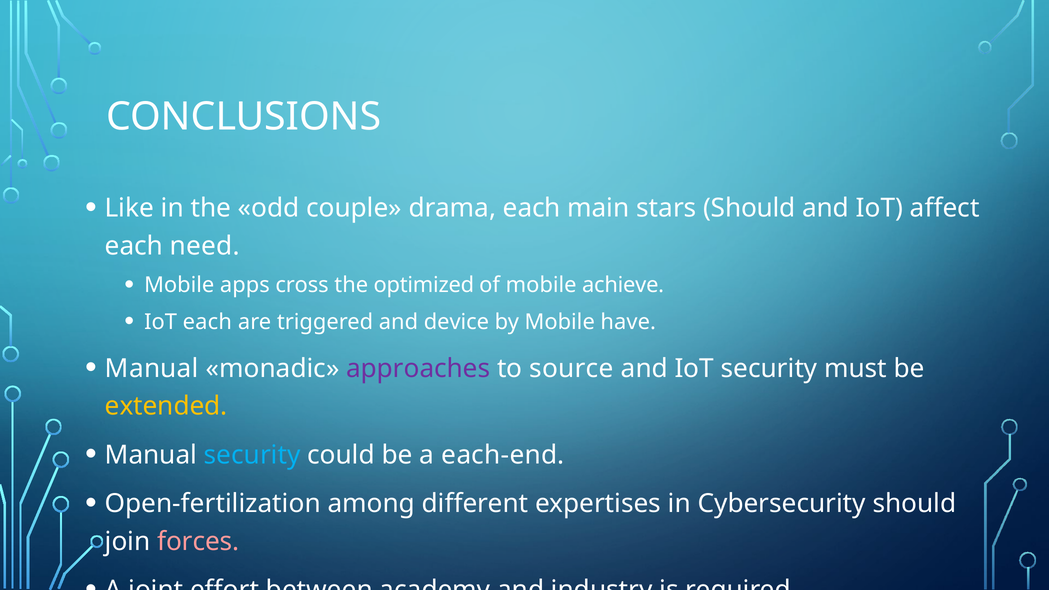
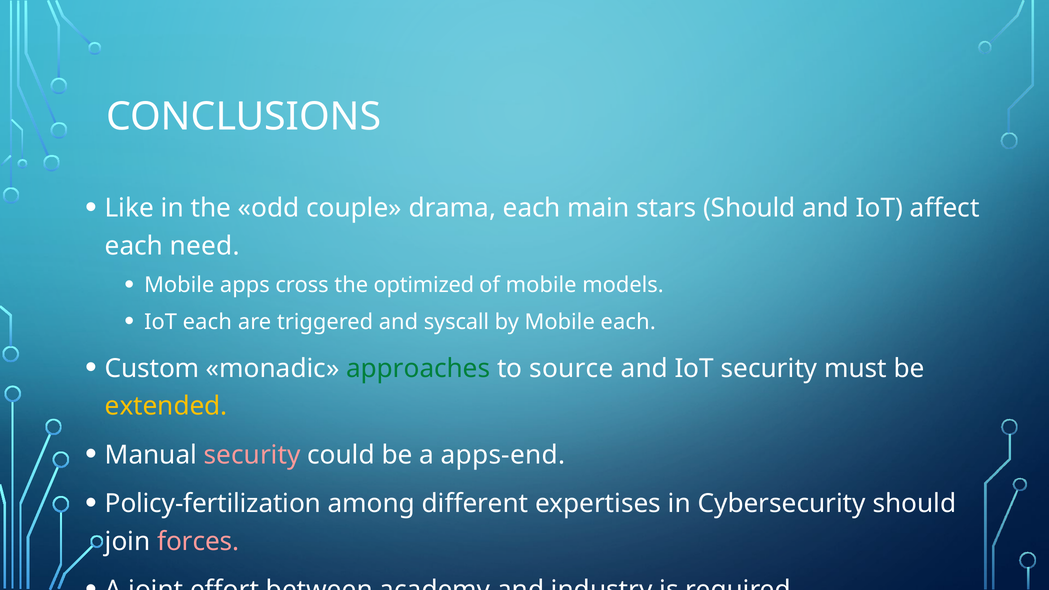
achieve: achieve -> models (623, 285)
device: device -> syscall (456, 322)
Mobile have: have -> each (628, 322)
Manual: Manual -> Custom (152, 369)
approaches colour: purple -> green (418, 369)
security colour: light blue -> pink (252, 455)
each-end: each-end -> apps-end (503, 455)
Open-fertilization: Open-fertilization -> Policy-fertilization (213, 504)
